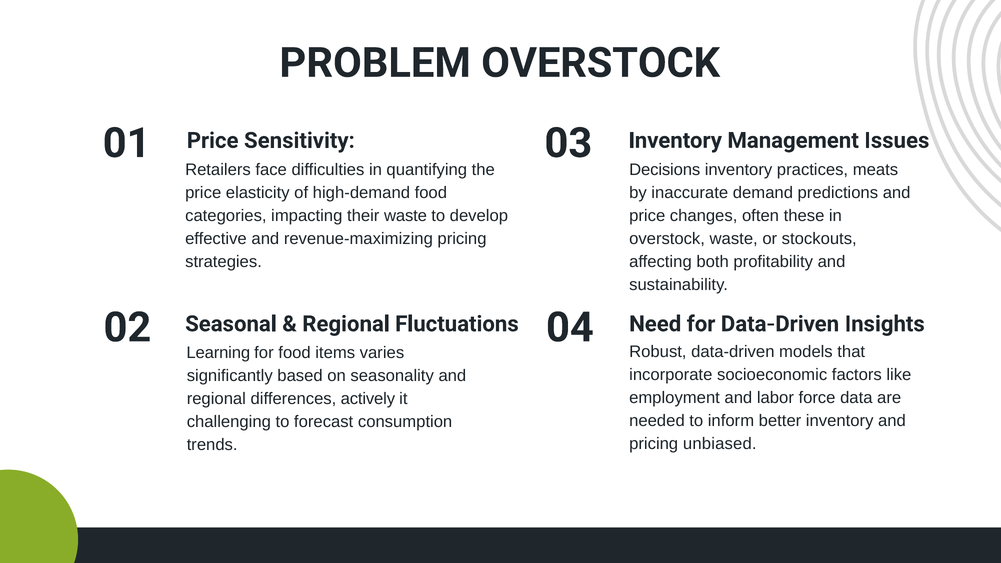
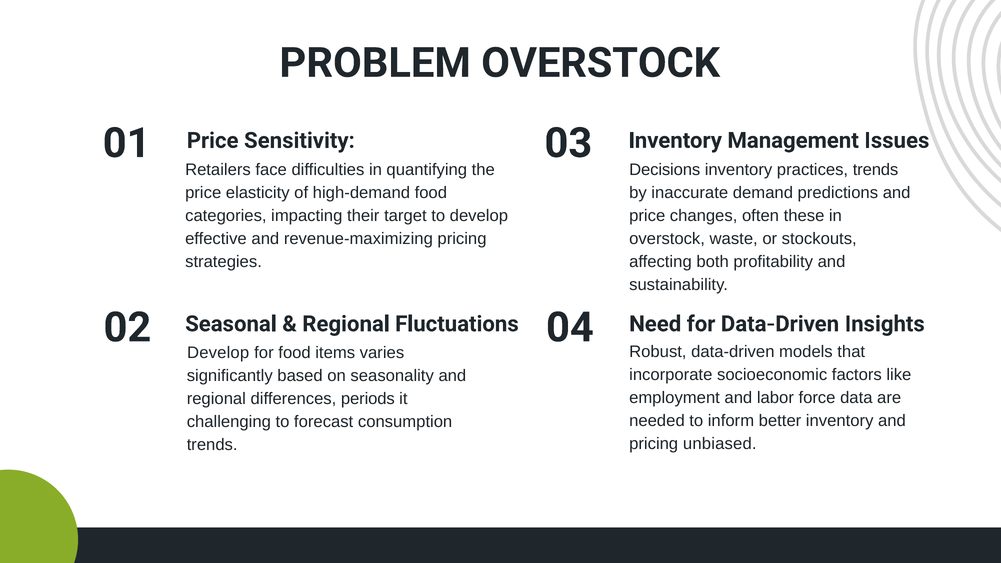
practices meats: meats -> trends (876, 170)
their waste: waste -> target (405, 216)
Learning: Learning -> Develop (218, 353)
actively: actively -> periods (368, 399)
